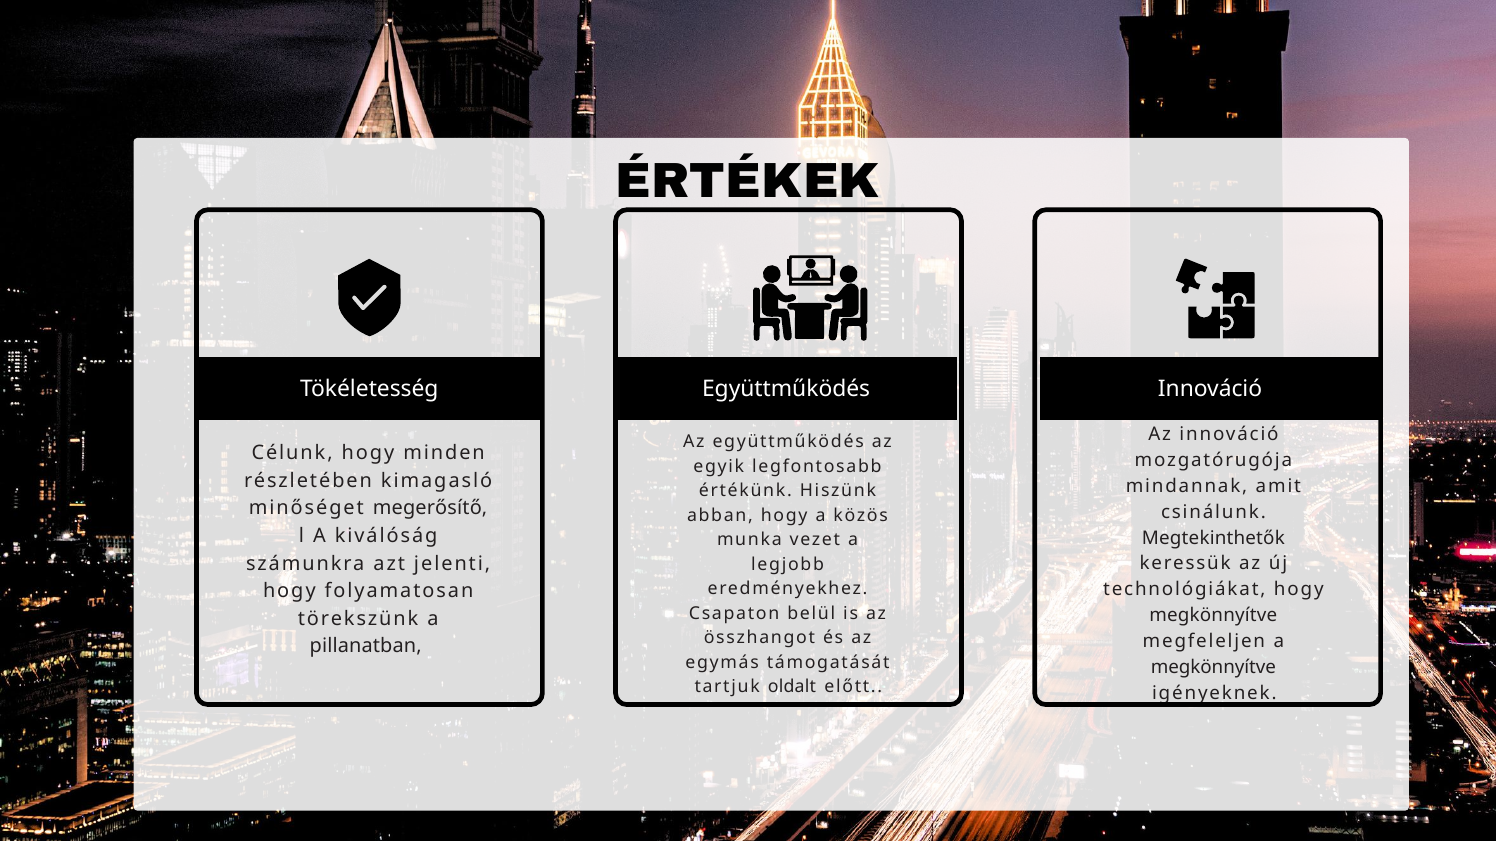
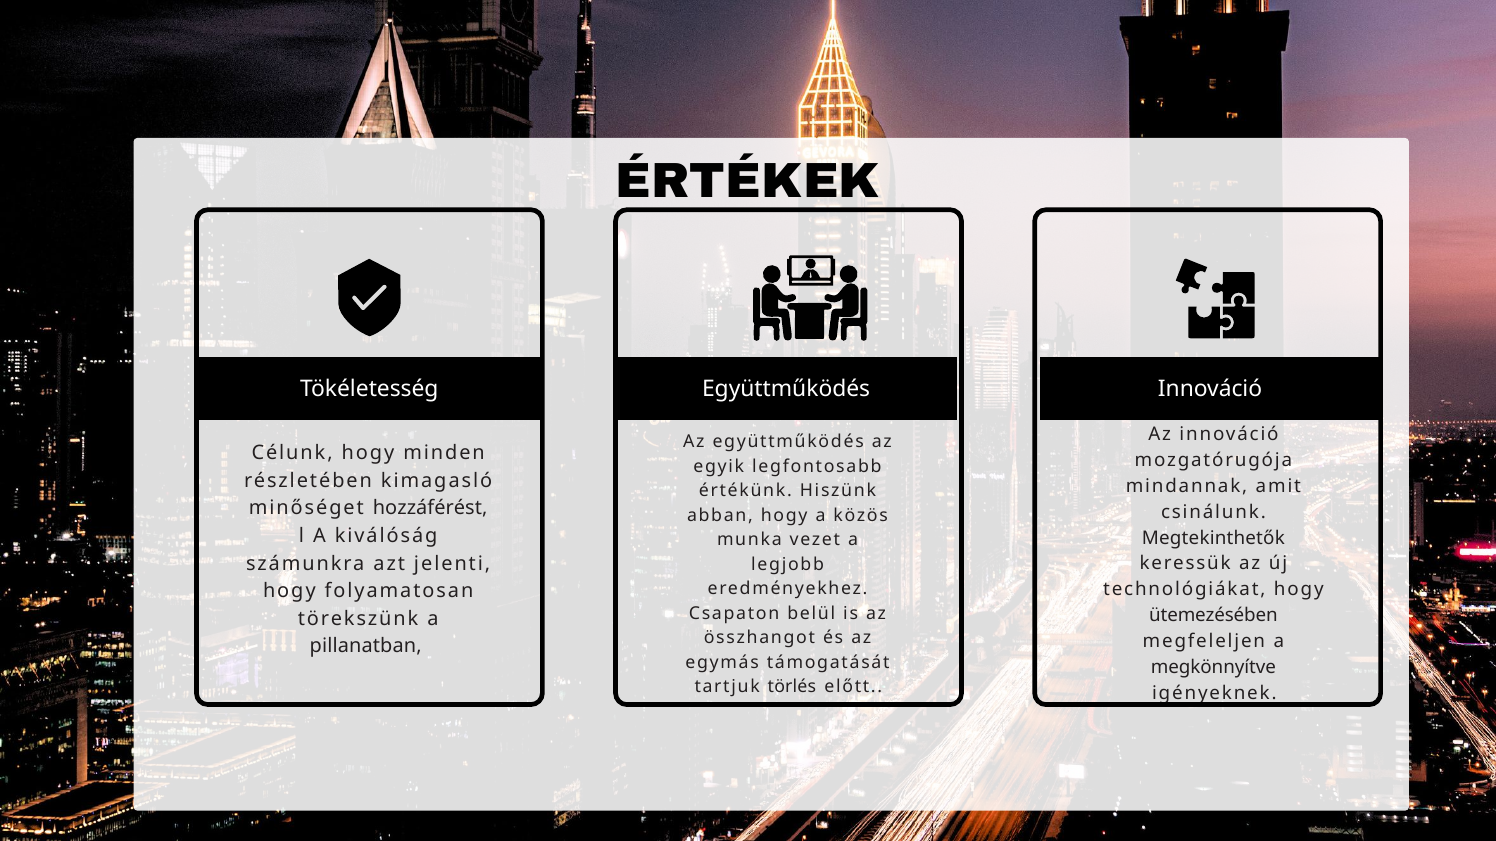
megerősítő: megerősítő -> hozzáférést (430, 509)
megkönnyítve: megkönnyítve -> ütemezésében (1213, 616)
oldalt: oldalt -> törlés (792, 687)
